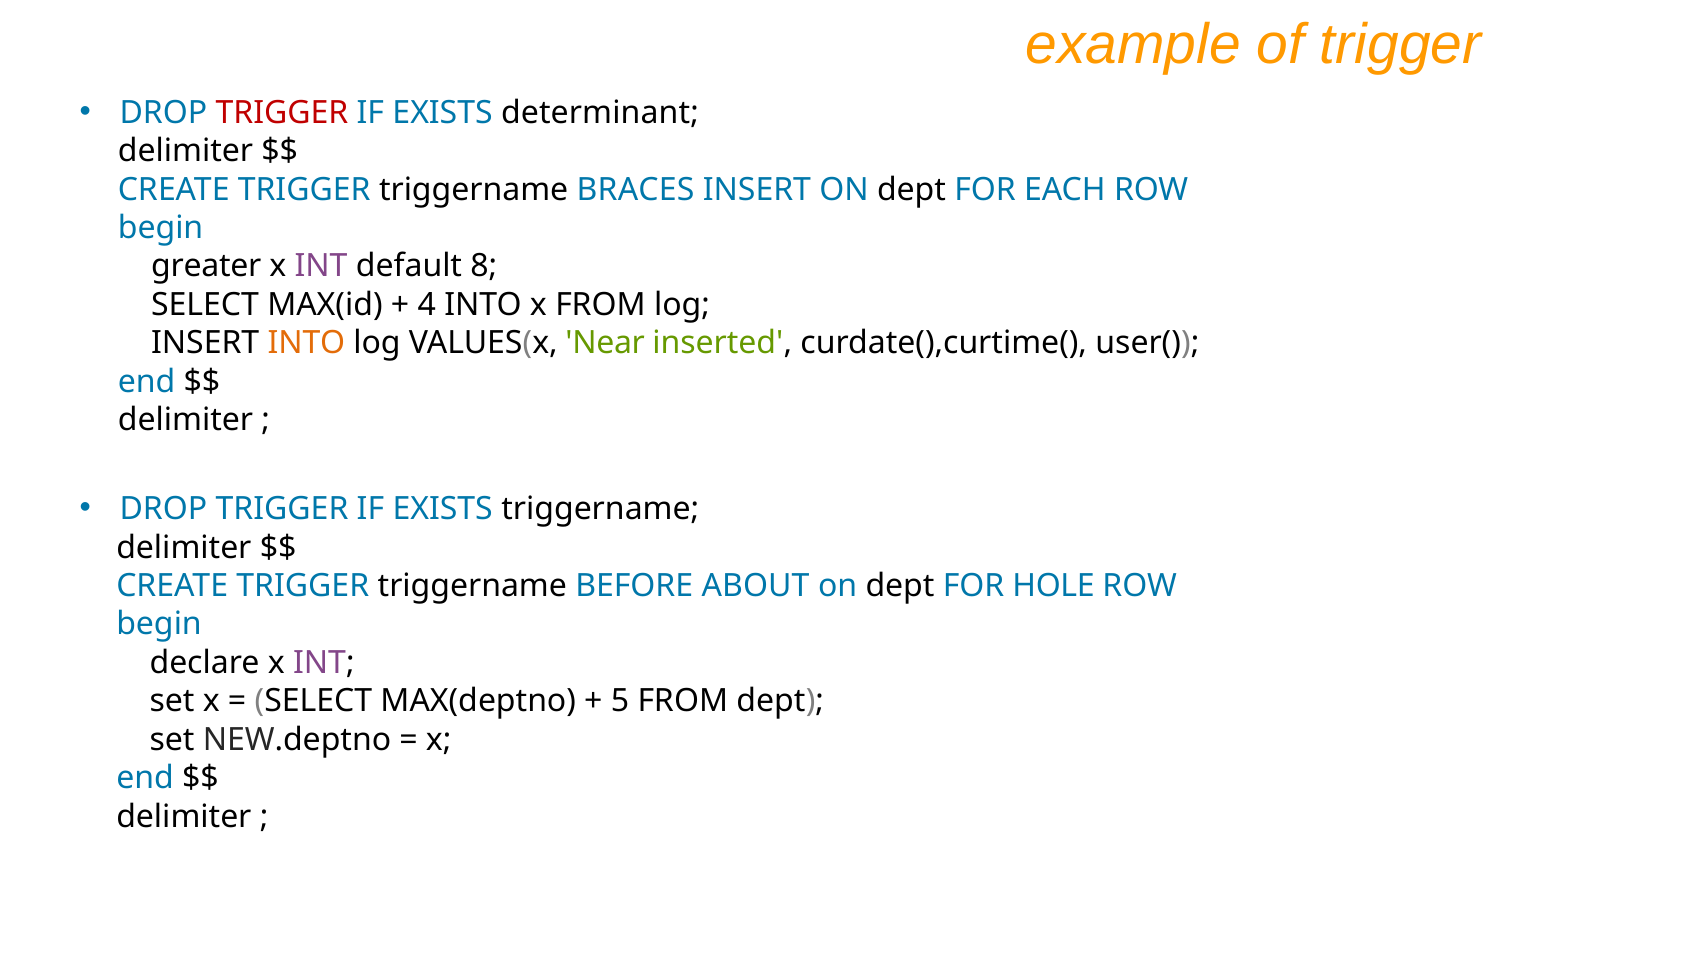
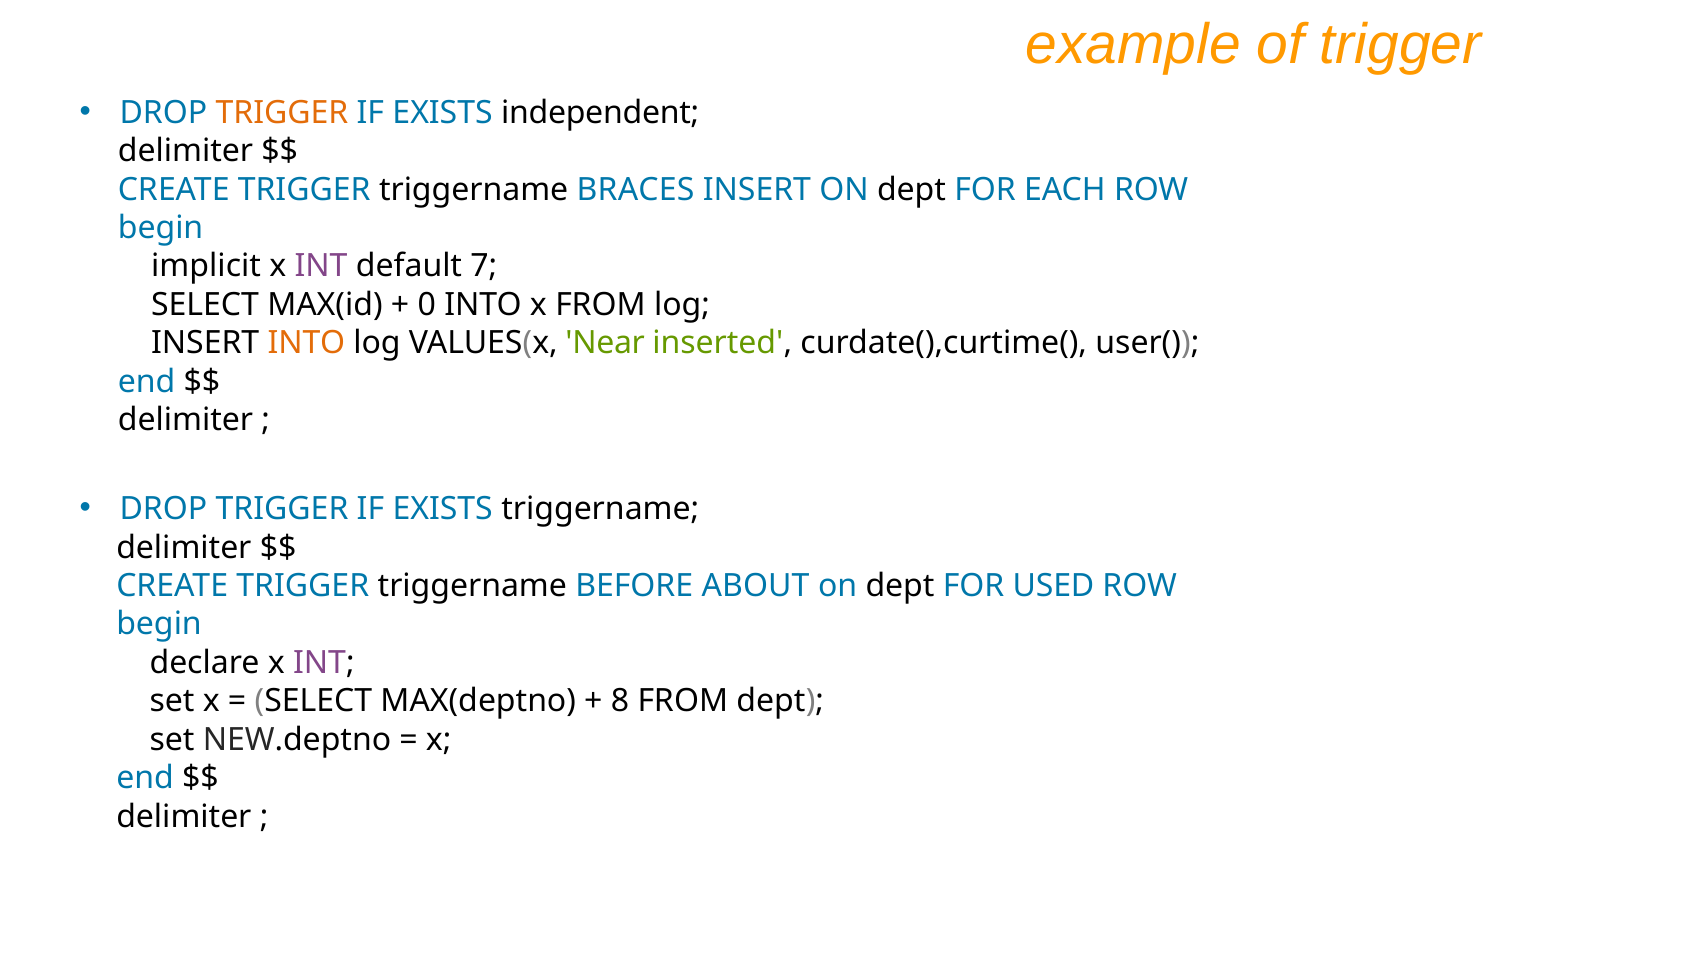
TRIGGER colour: red -> orange (282, 113)
determinant: determinant -> independent (600, 113)
greater: greater -> implicit (206, 266)
8: 8 -> 7 (484, 266)
4: 4 -> 0 (427, 305)
HOLE: HOLE -> USED (1053, 586)
5: 5 -> 8 (620, 701)
